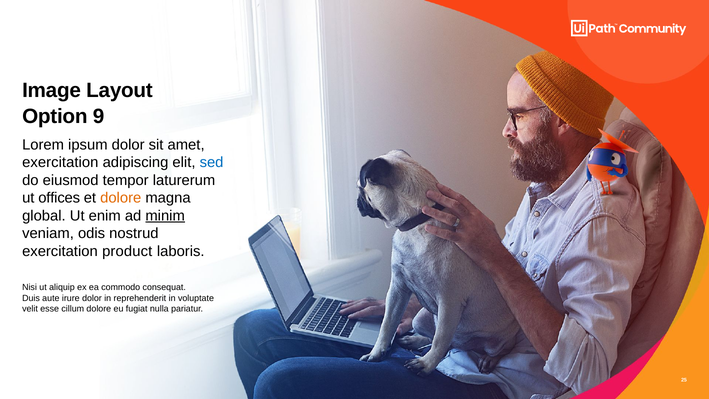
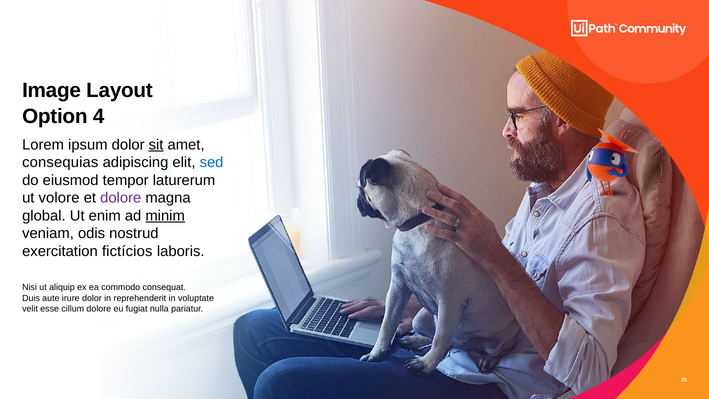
9: 9 -> 4 (99, 116)
sit underline: none -> present (156, 145)
exercitation: exercitation -> consequias (60, 162)
offices: offices -> volore (59, 198)
dolore colour: orange -> purple (121, 198)
product: product -> fictícios (127, 251)
